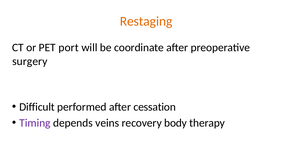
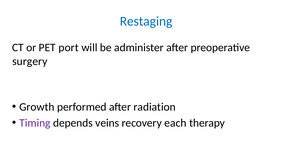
Restaging colour: orange -> blue (146, 21)
coordinate: coordinate -> administer (139, 48)
Difficult: Difficult -> Growth (37, 107)
cessation: cessation -> radiation (155, 107)
body: body -> each (175, 123)
